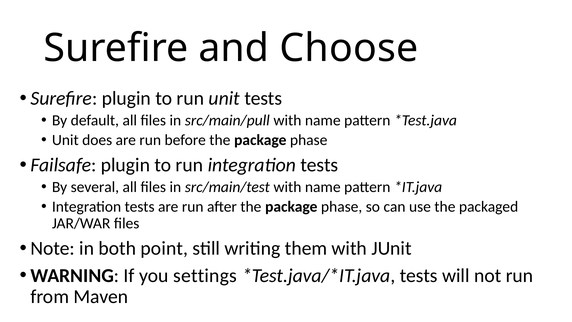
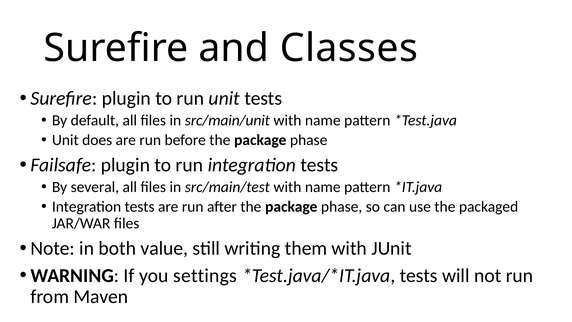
Choose: Choose -> Classes (349, 48)
src/main/pull: src/main/pull -> src/main/unit (227, 120)
point: point -> value (164, 248)
